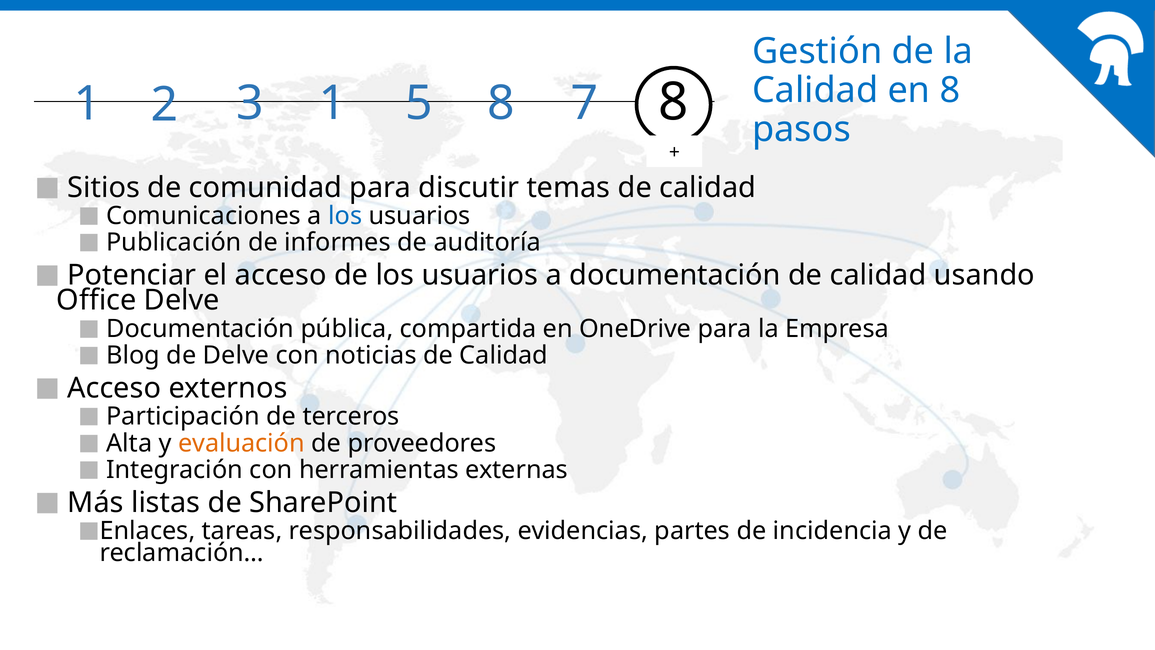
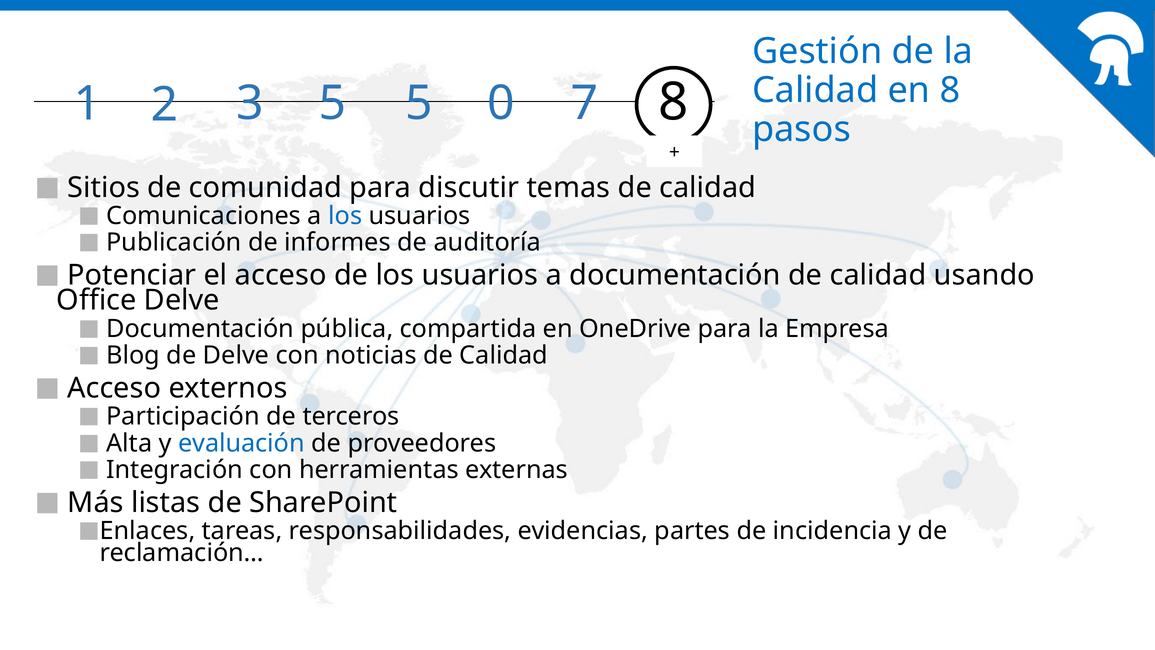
3 1: 1 -> 5 (333, 103)
5 8: 8 -> 0 (501, 103)
evaluación colour: orange -> blue (241, 443)
